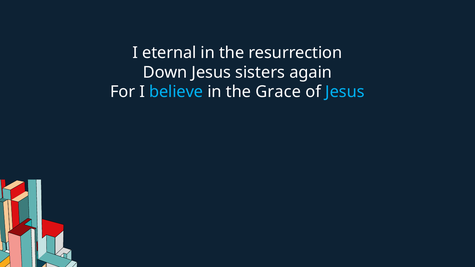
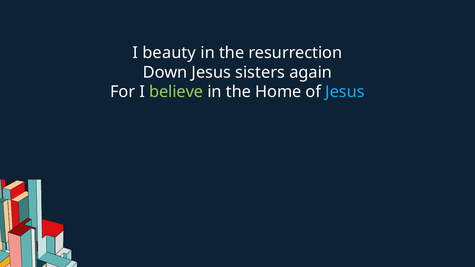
eternal: eternal -> beauty (169, 53)
believe colour: light blue -> light green (176, 92)
Grace: Grace -> Home (278, 92)
